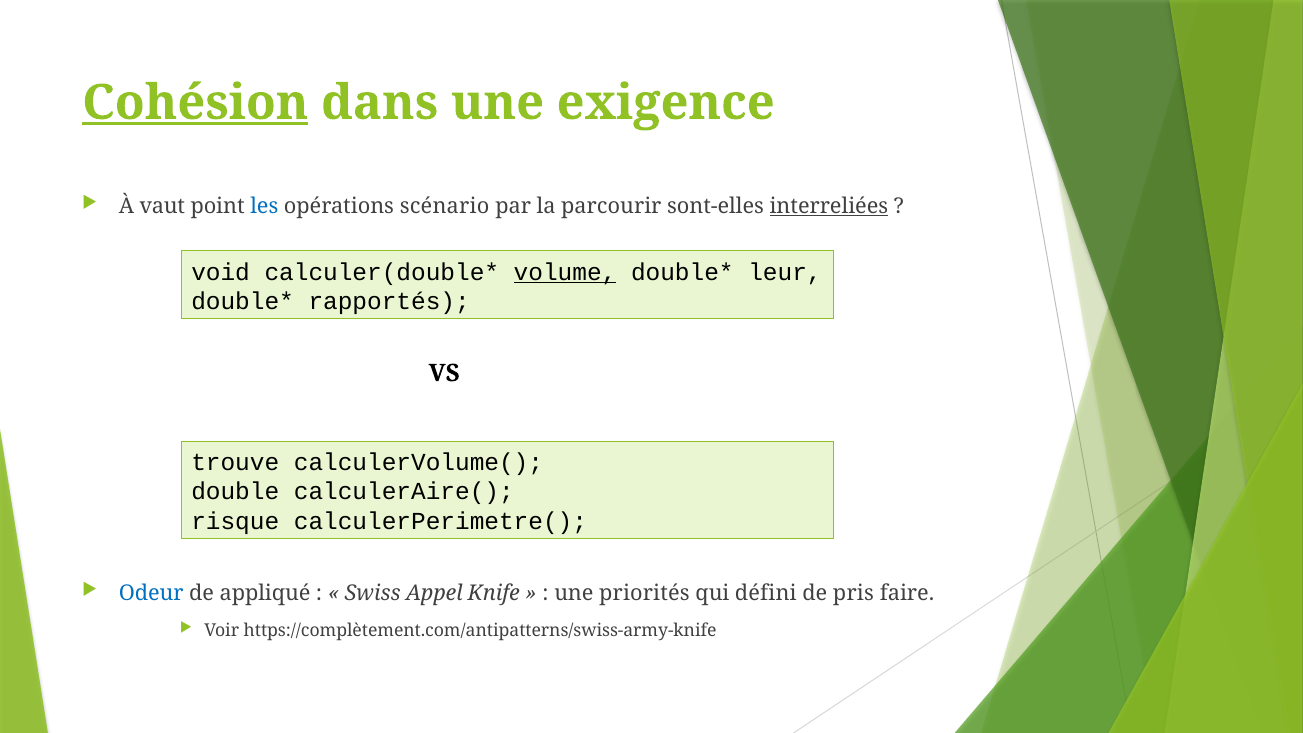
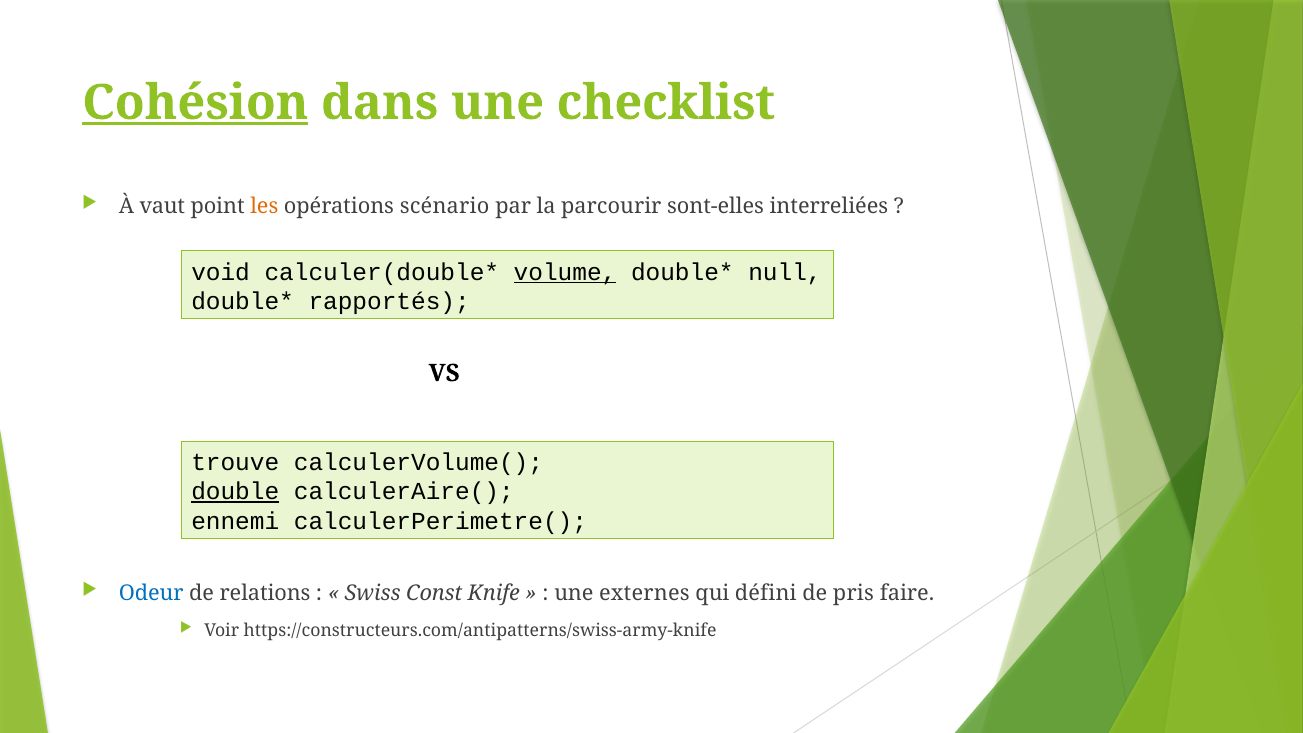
exigence: exigence -> checklist (666, 103)
les colour: blue -> orange (264, 206)
interreliées underline: present -> none (829, 206)
leur: leur -> null (785, 272)
double underline: none -> present (235, 492)
risque: risque -> ennemi (235, 521)
appliqué: appliqué -> relations (265, 593)
Appel: Appel -> Const (434, 593)
priorités: priorités -> externes (644, 593)
https://complètement.com/antipatterns/swiss-army-knife: https://complètement.com/antipatterns/swiss-army-knife -> https://constructeurs.com/antipatterns/swiss-army-knife (480, 630)
